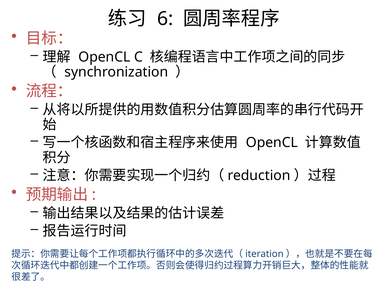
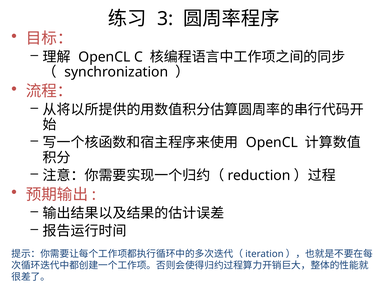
6: 6 -> 3 (165, 19)
